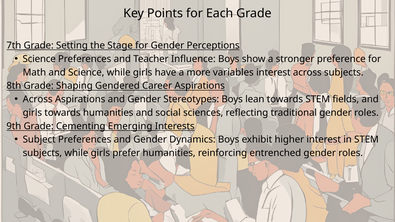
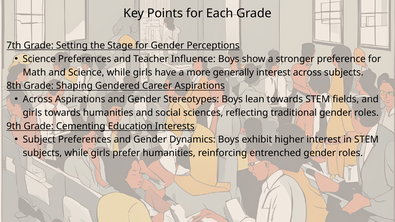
variables: variables -> generally (233, 72)
Emerging: Emerging -> Education (130, 126)
